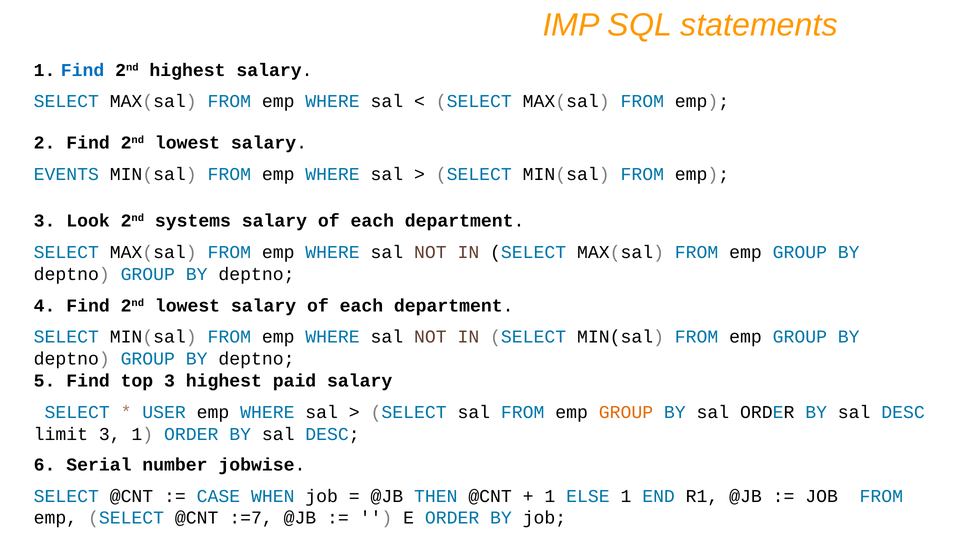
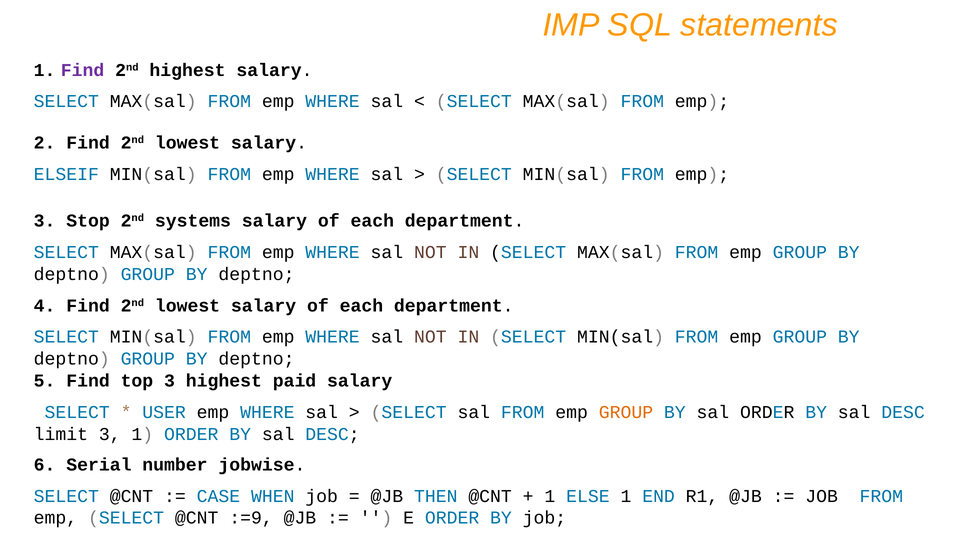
Find colour: blue -> purple (83, 70)
EVENTS: EVENTS -> ELSEIF (66, 174)
Look: Look -> Stop (88, 221)
:=7: :=7 -> :=9 (251, 517)
